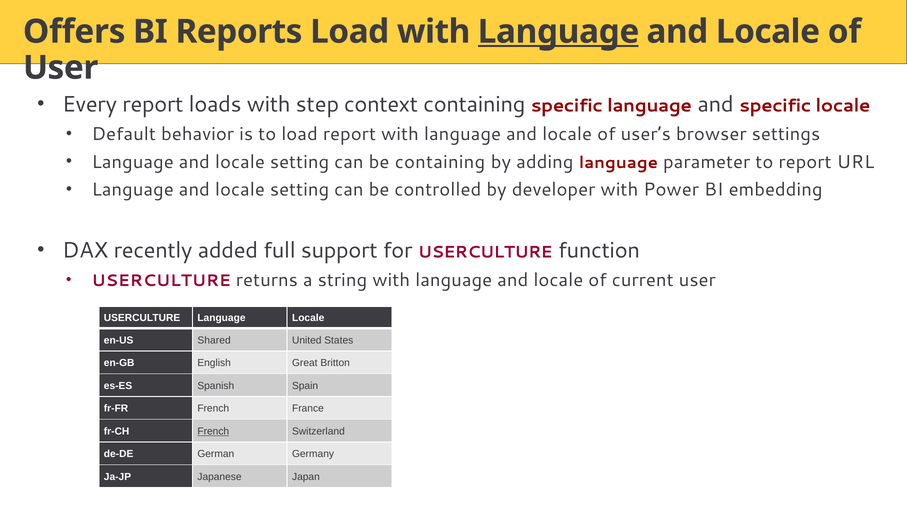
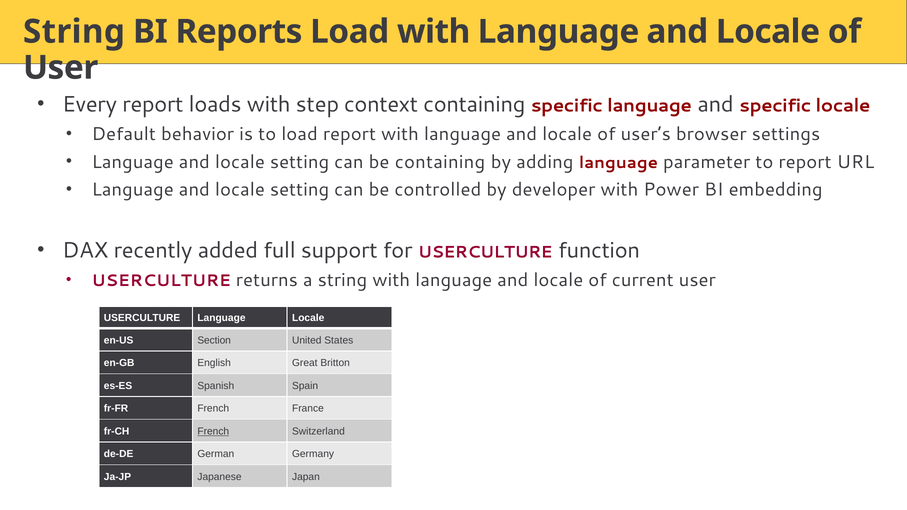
Offers: Offers -> String (74, 32)
Language underline: present -> none (559, 32)
Shared: Shared -> Section (214, 340)
